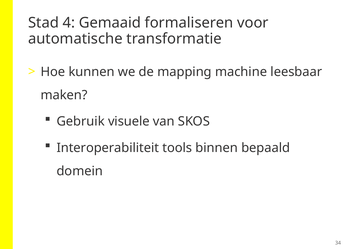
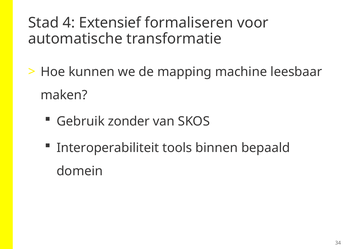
Gemaaid: Gemaaid -> Extensief (110, 23)
visuele: visuele -> zonder (129, 122)
